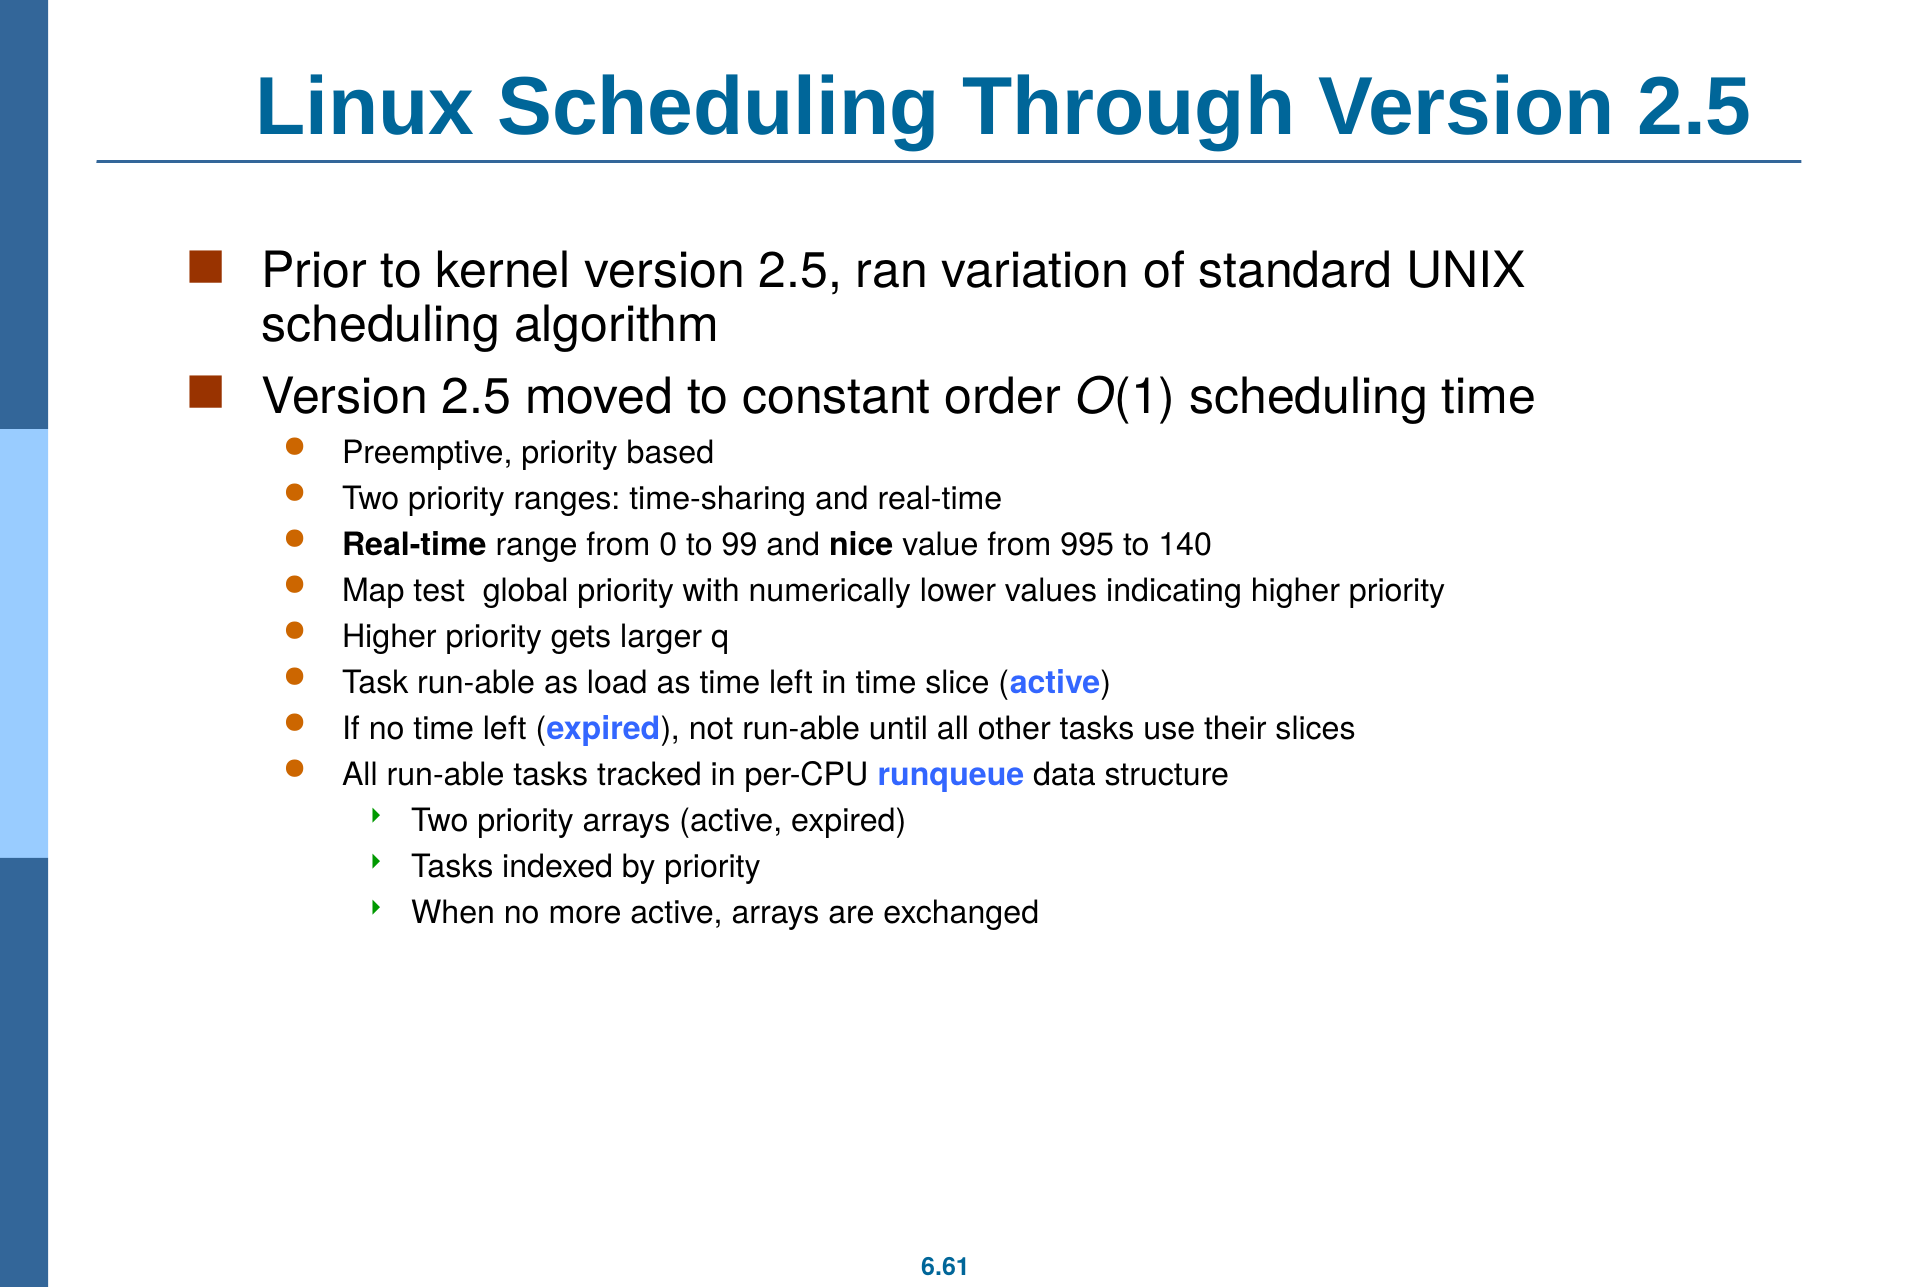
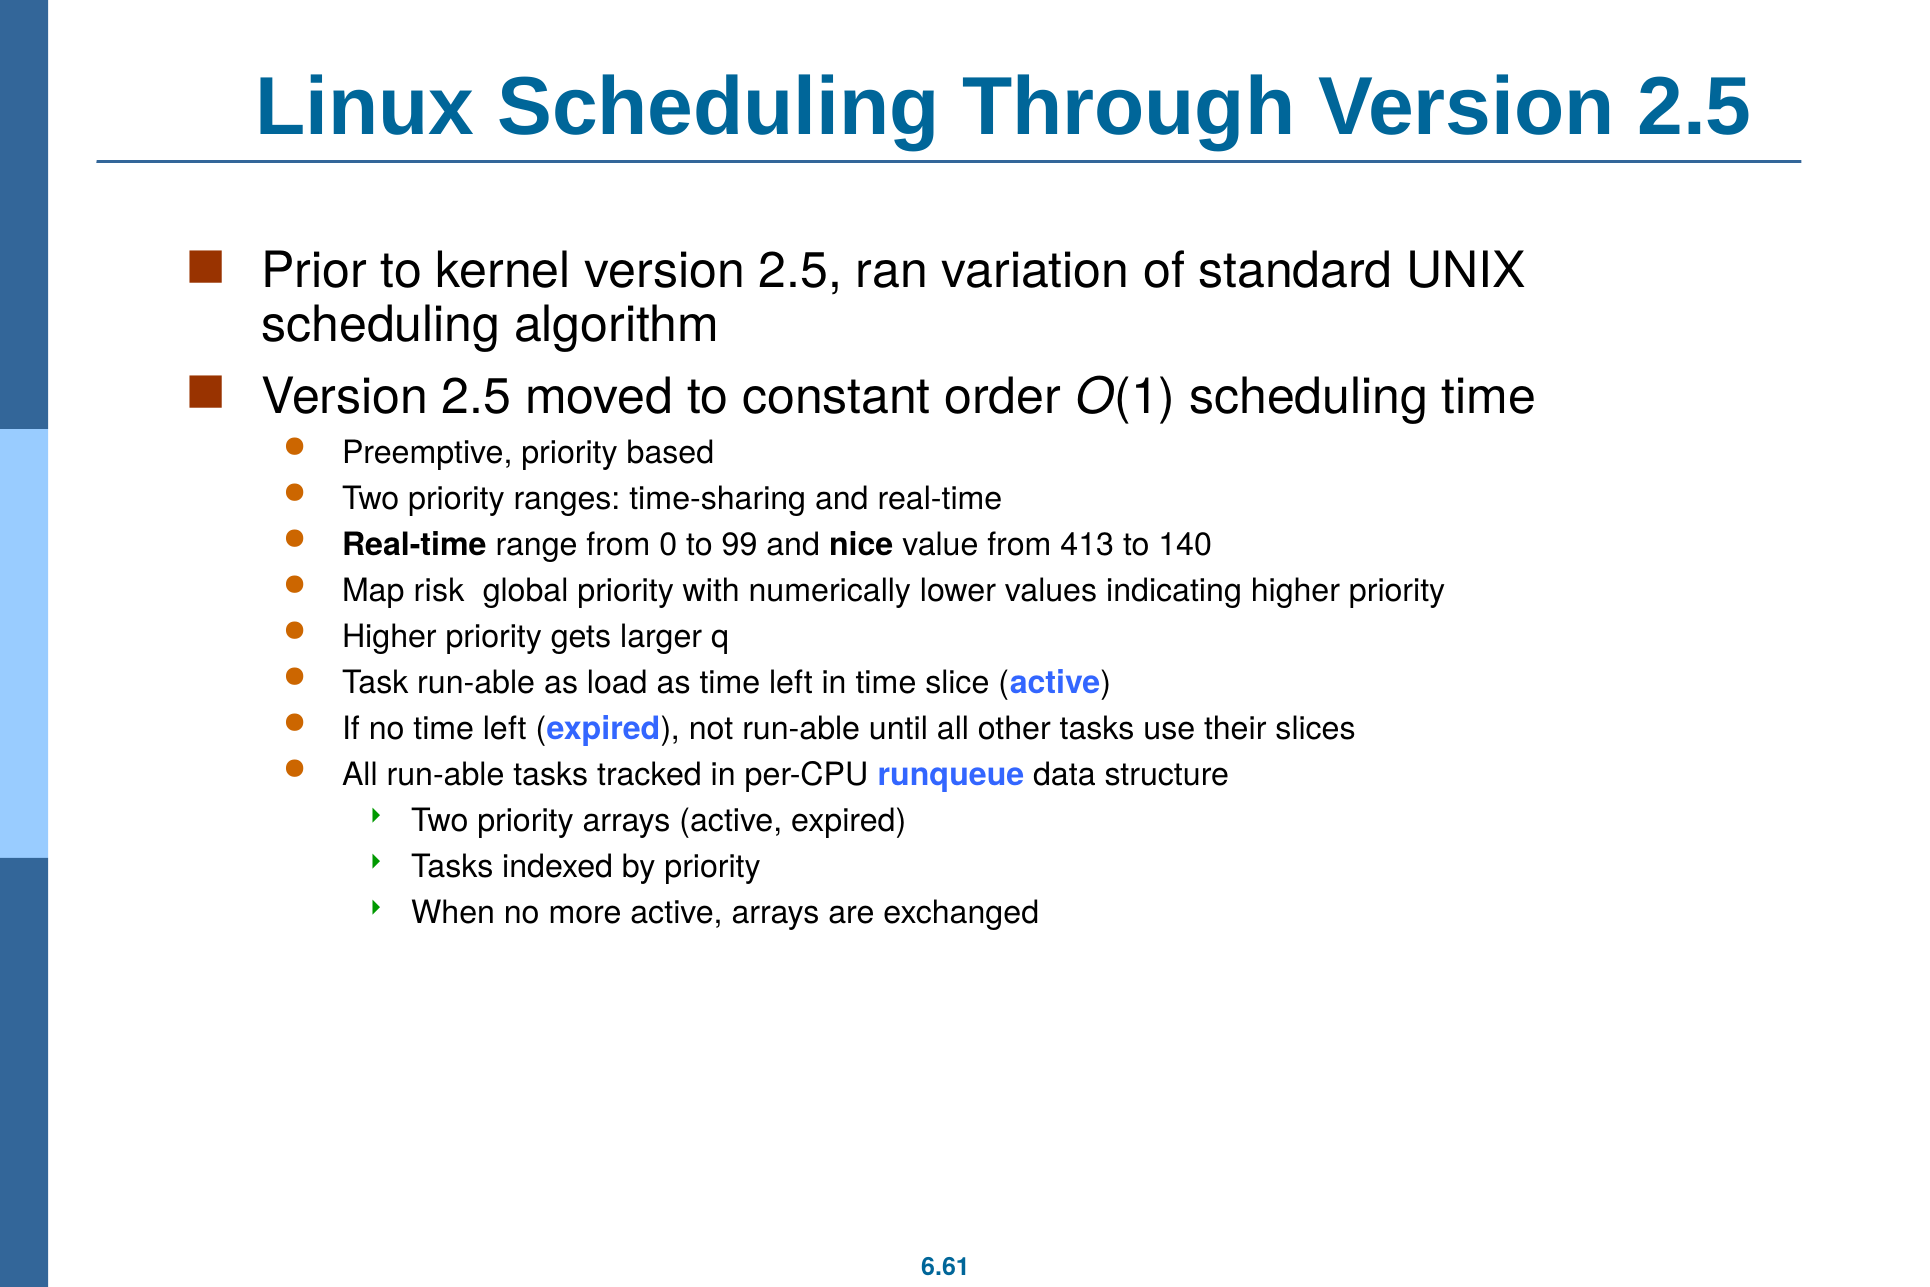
995: 995 -> 413 (1087, 544)
test: test -> risk (439, 590)
